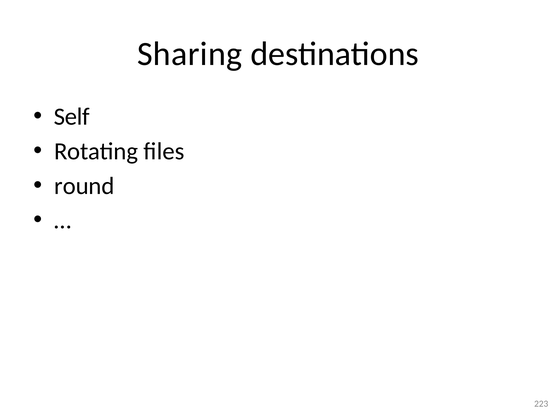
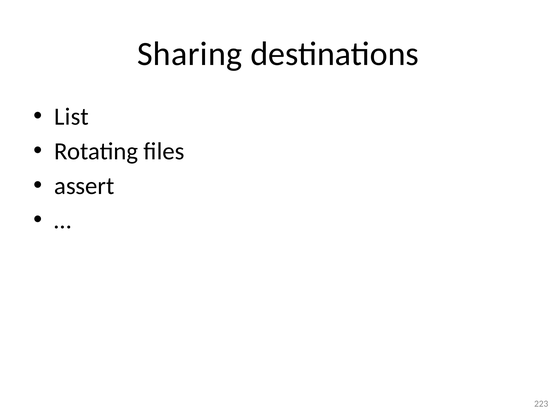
Self: Self -> List (72, 117)
round: round -> assert (84, 186)
